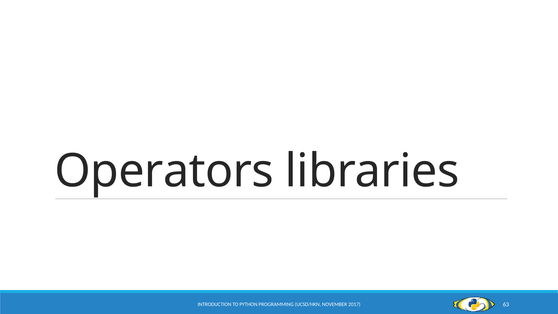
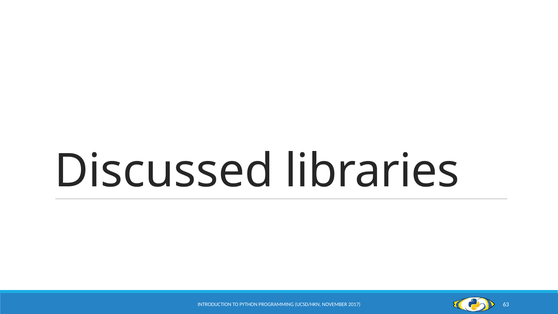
Operators: Operators -> Discussed (164, 171)
